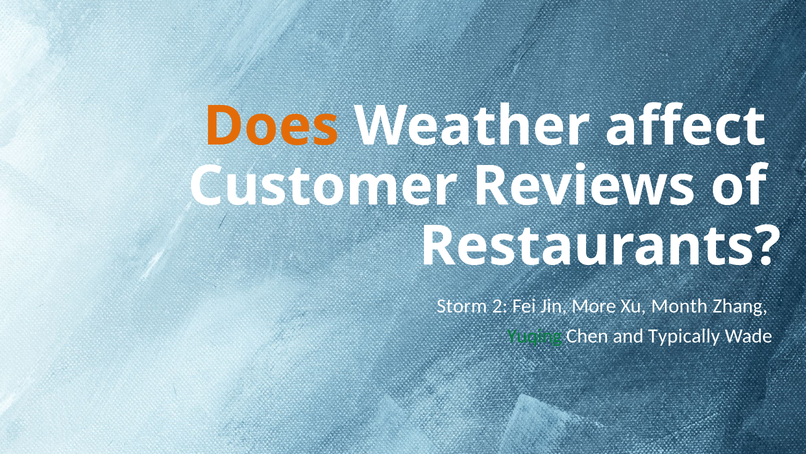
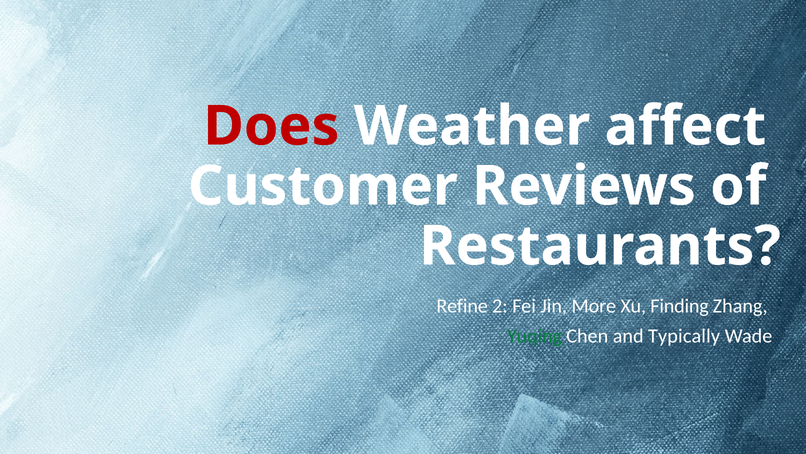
Does colour: orange -> red (271, 126)
Storm: Storm -> Refine (462, 306)
Month: Month -> Finding (680, 306)
